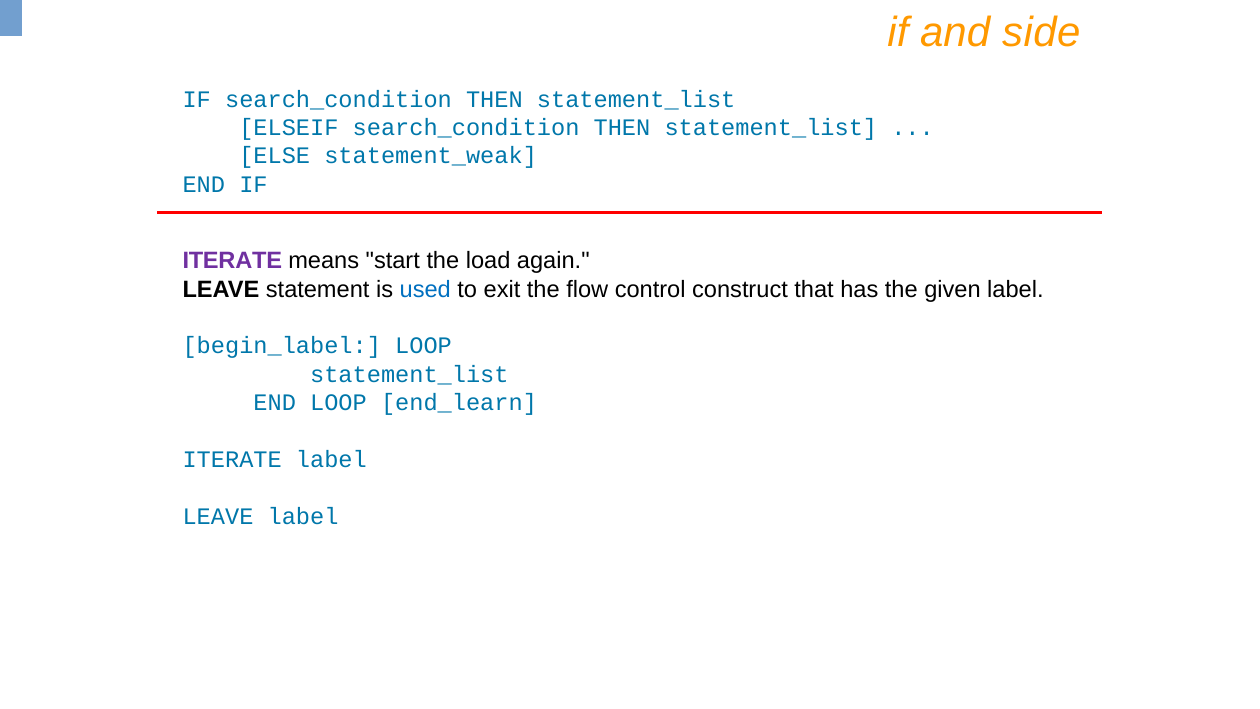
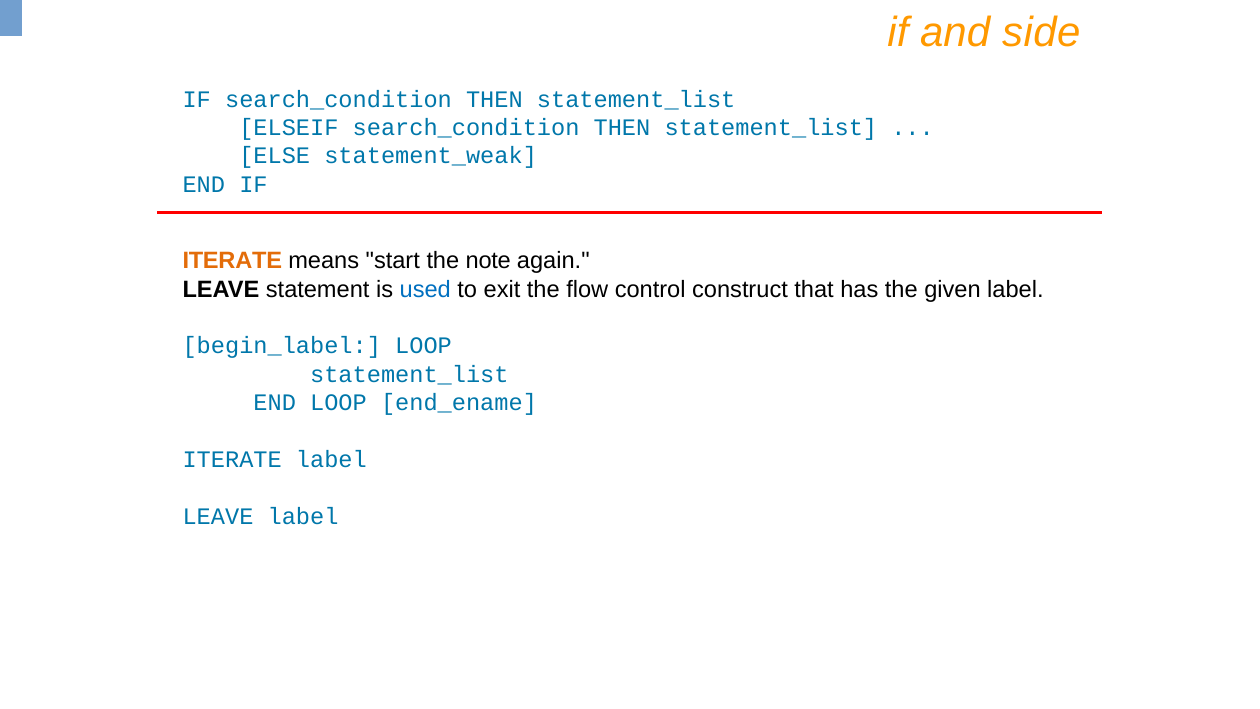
ITERATE colour: purple -> orange (232, 261)
load: load -> note (488, 261)
end_learn: end_learn -> end_ename (459, 403)
